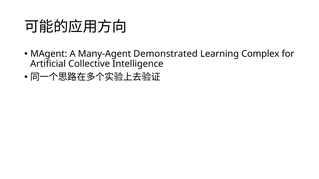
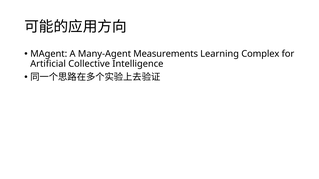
Demonstrated: Demonstrated -> Measurements (166, 54)
